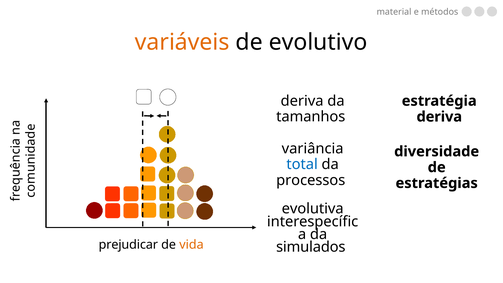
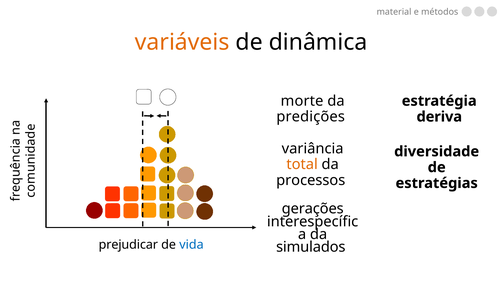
evolutivo: evolutivo -> dinâmica (318, 42)
deriva: deriva -> morte (302, 101)
tamanhos: tamanhos -> predições (311, 117)
total colour: blue -> orange (302, 164)
evolutiva: evolutiva -> gerações (313, 209)
vida colour: orange -> blue (191, 245)
